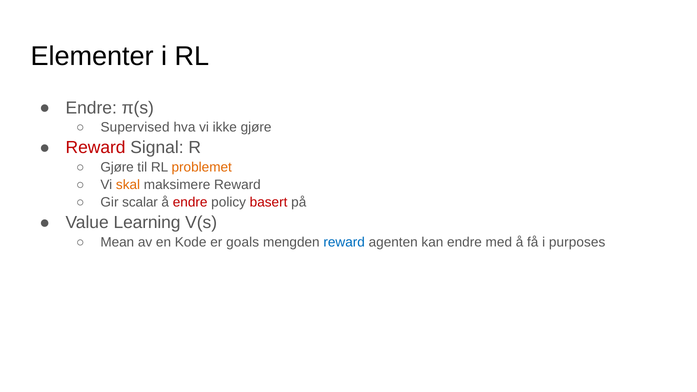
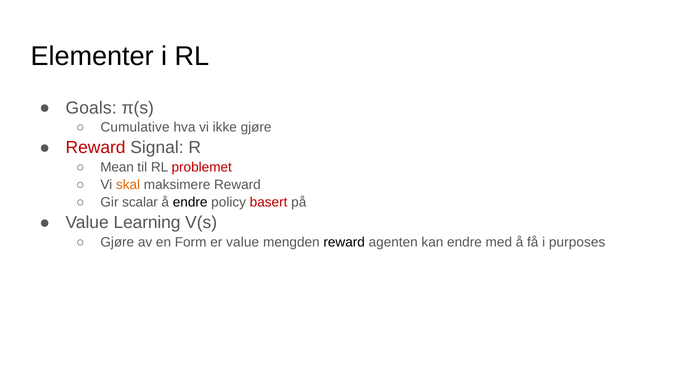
Endre: Endre -> Goals (91, 108)
Supervised: Supervised -> Cumulative (135, 127)
Gjøre: Gjøre -> Mean (117, 167)
problemet colour: orange -> red (202, 167)
endre colour: red -> black (190, 202)
Mean: Mean -> Gjøre (117, 242)
Kode: Kode -> Form (191, 242)
er goals: goals -> value (243, 242)
reward colour: blue -> black (344, 242)
